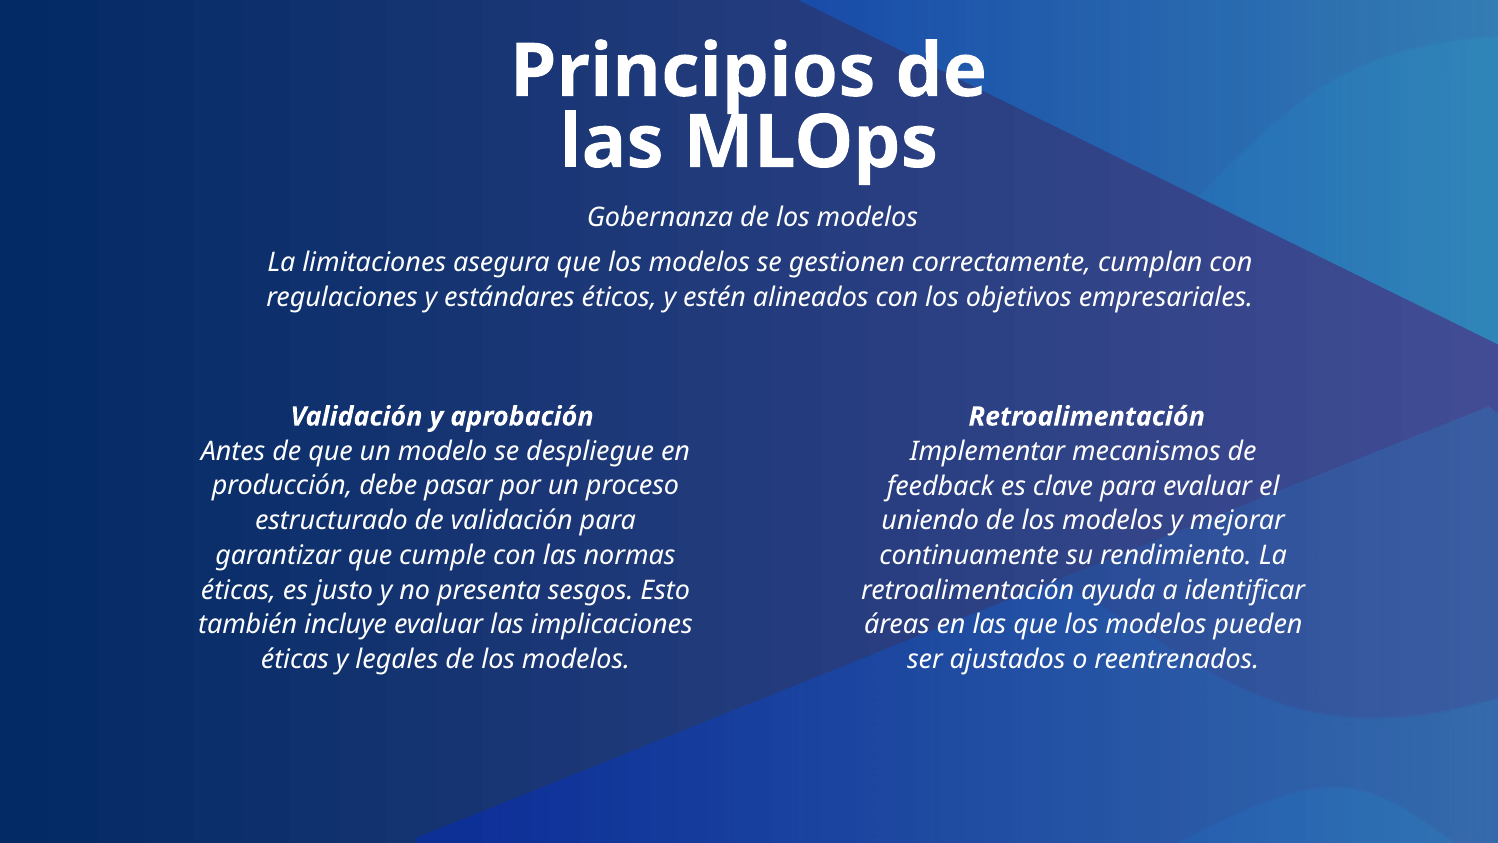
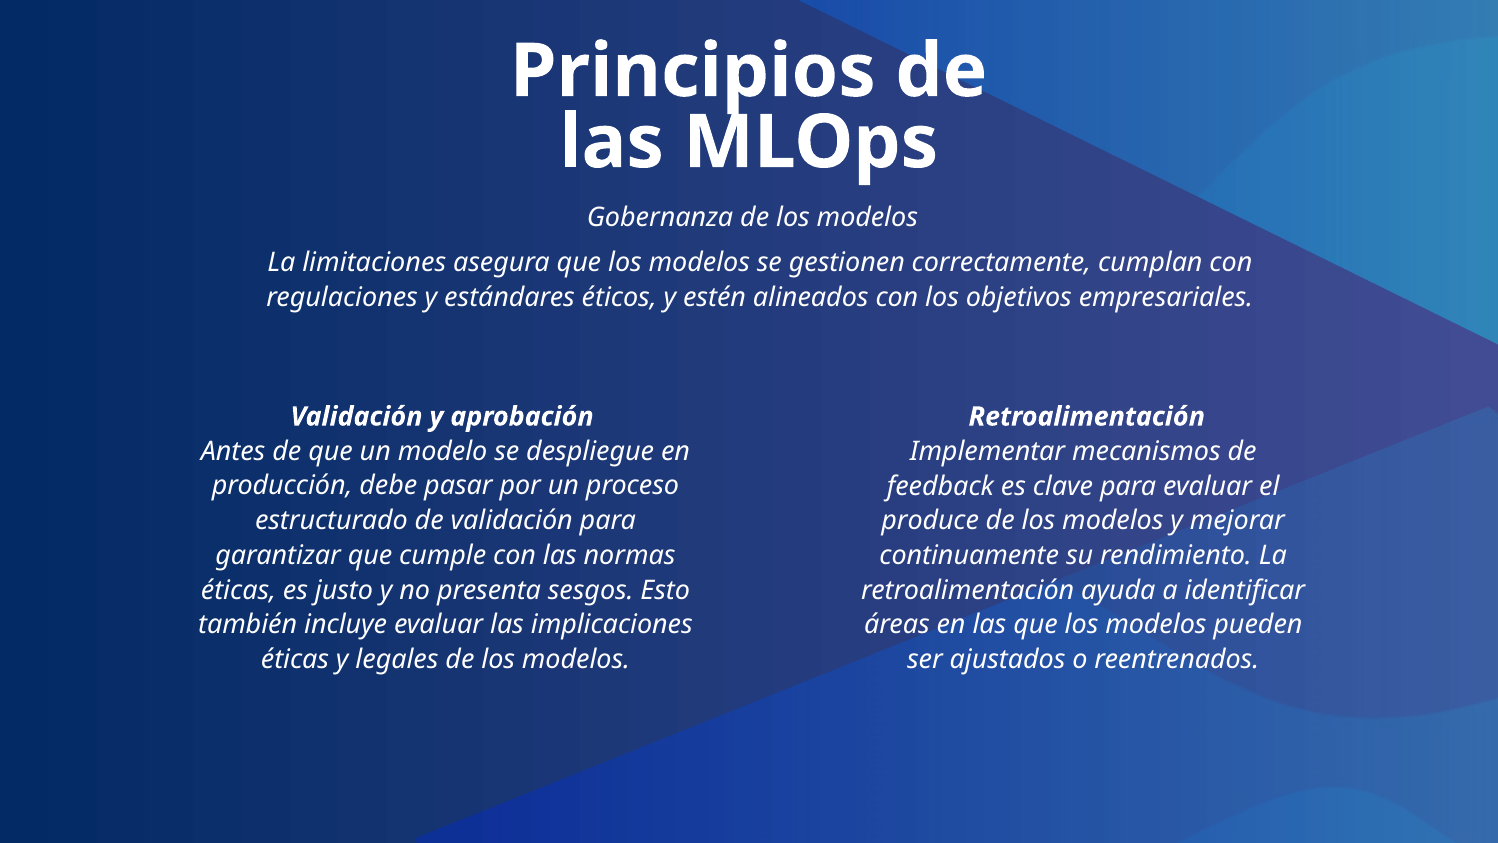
uniendo: uniendo -> produce (930, 521)
